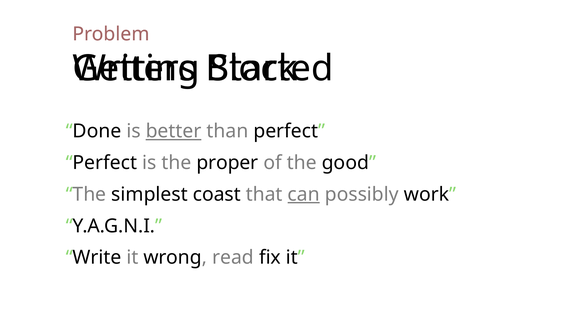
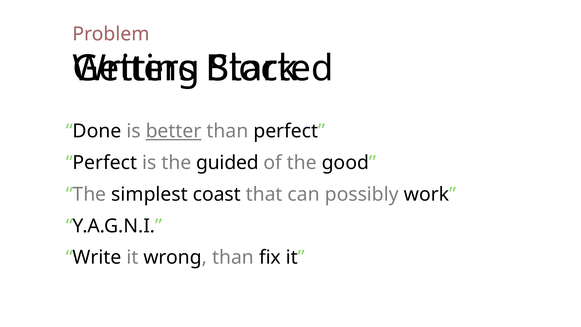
proper: proper -> guided (227, 163)
can underline: present -> none (304, 194)
wrong read: read -> than (233, 257)
